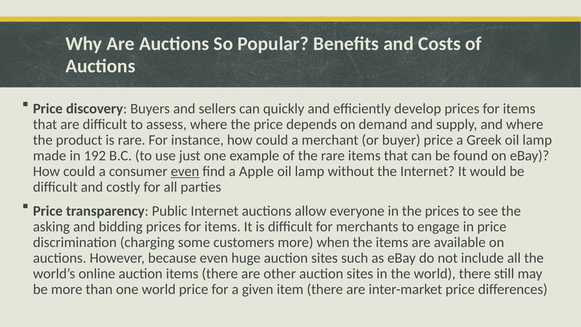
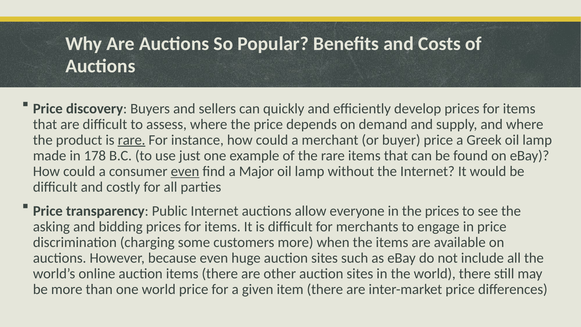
rare underline: none -> present (132, 140)
192: 192 -> 178 (95, 156)
Apple: Apple -> Major (256, 171)
